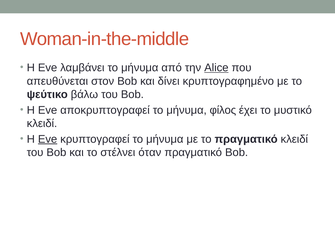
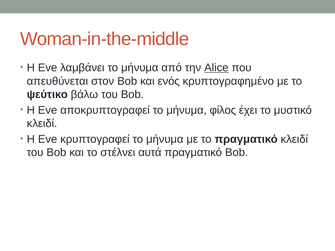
δίνει: δίνει -> ενός (169, 81)
Eve underline: present -> none (48, 139)
όταν: όταν -> αυτά (150, 153)
